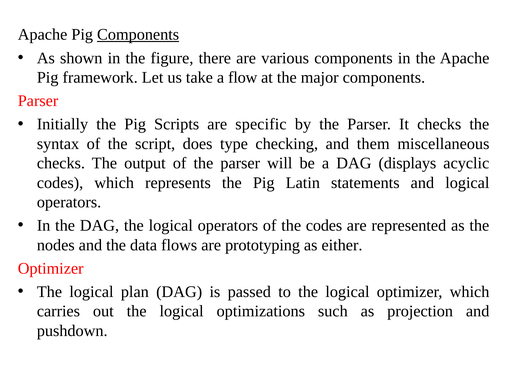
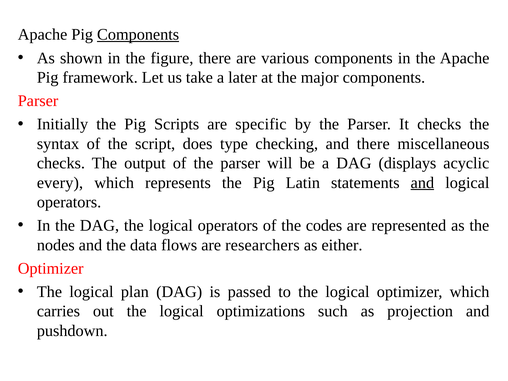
flow: flow -> later (243, 77)
and them: them -> there (373, 144)
codes: codes -> every (60, 183)
and underline: none -> present (422, 183)
prototyping: prototyping -> researchers (262, 245)
